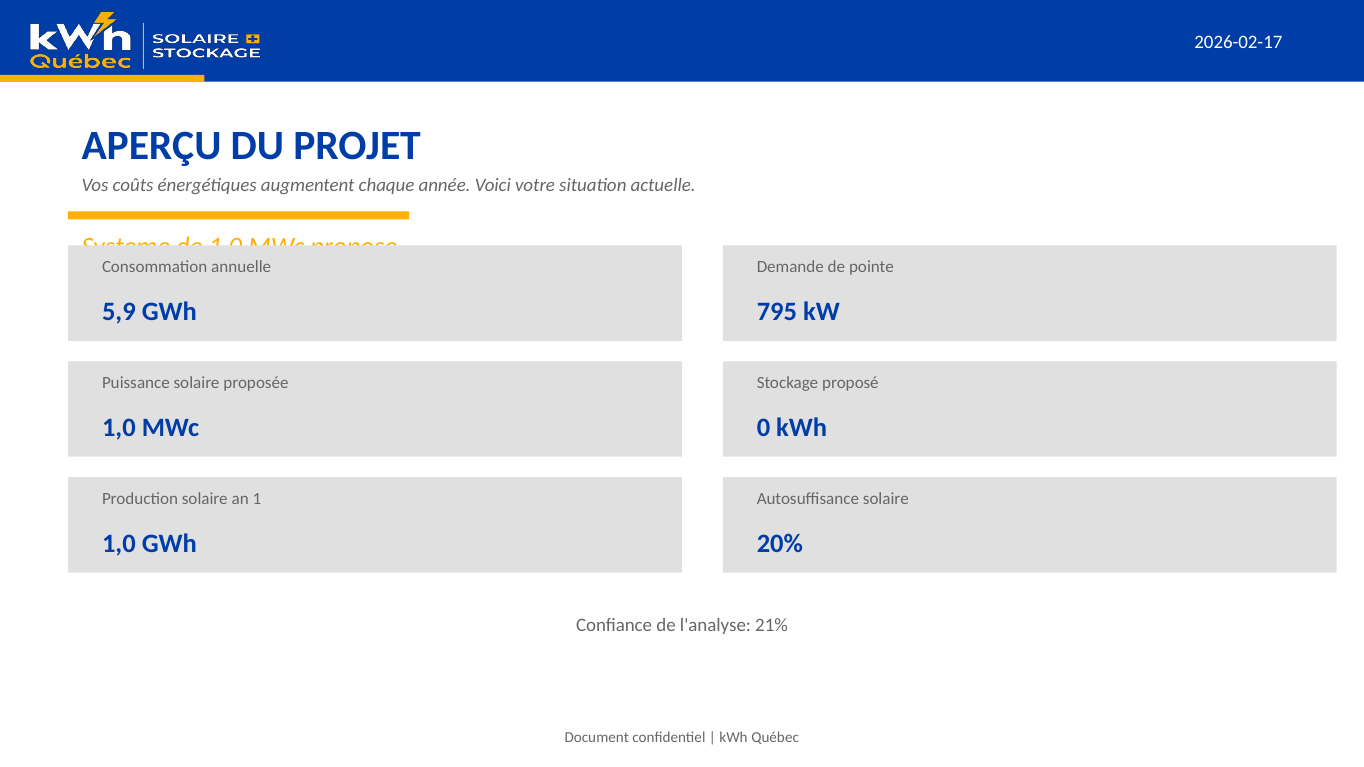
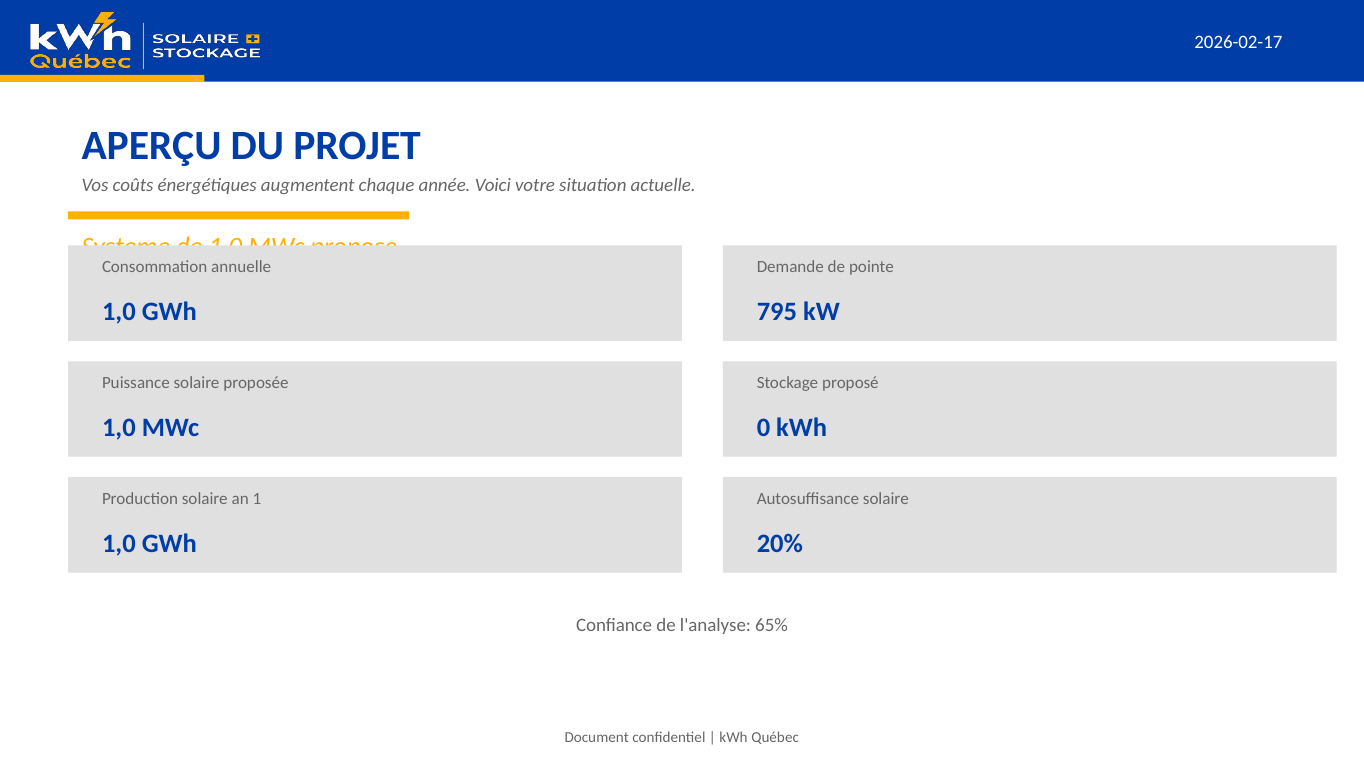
5,9: 5,9 -> 1,0 (119, 312)
21%: 21% -> 65% (772, 625)
